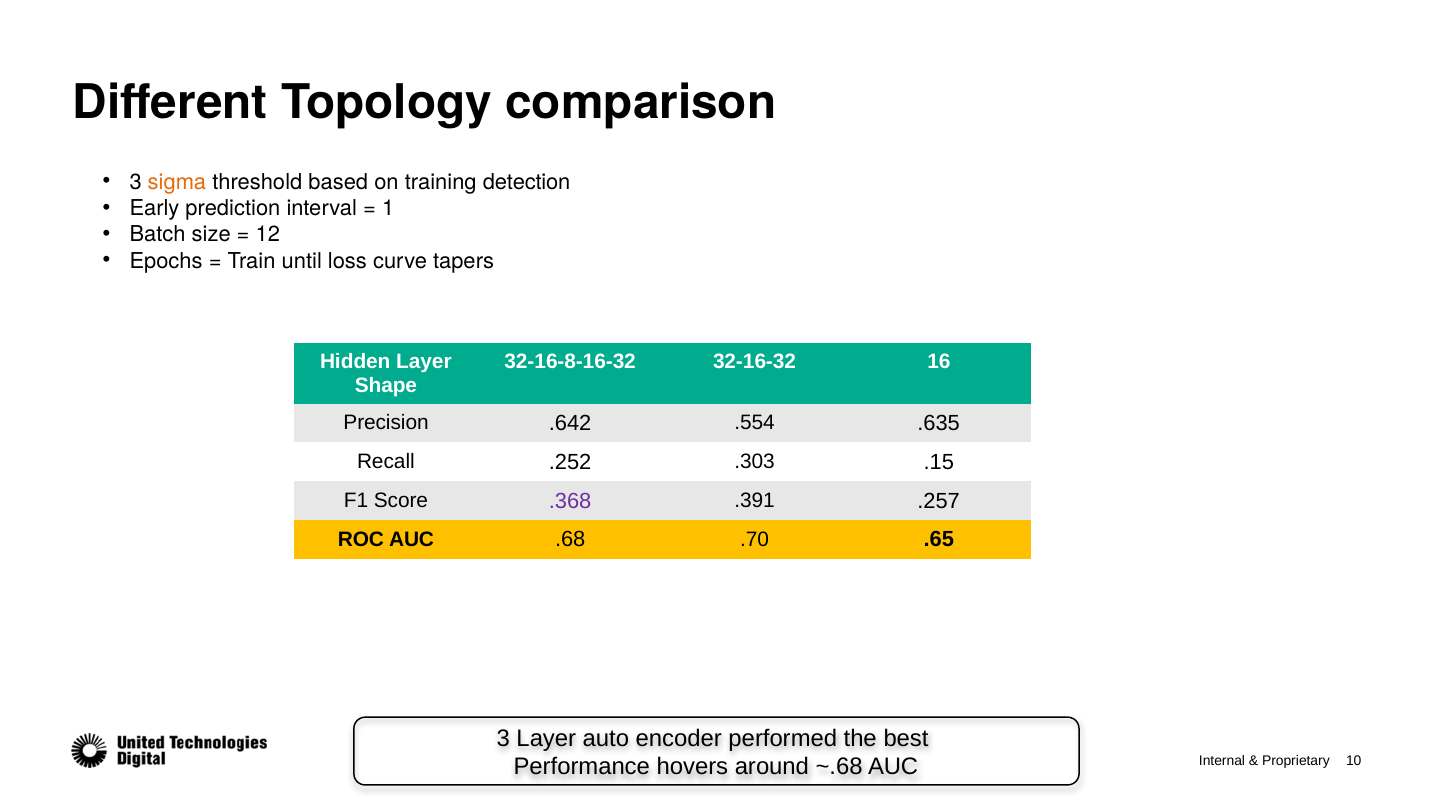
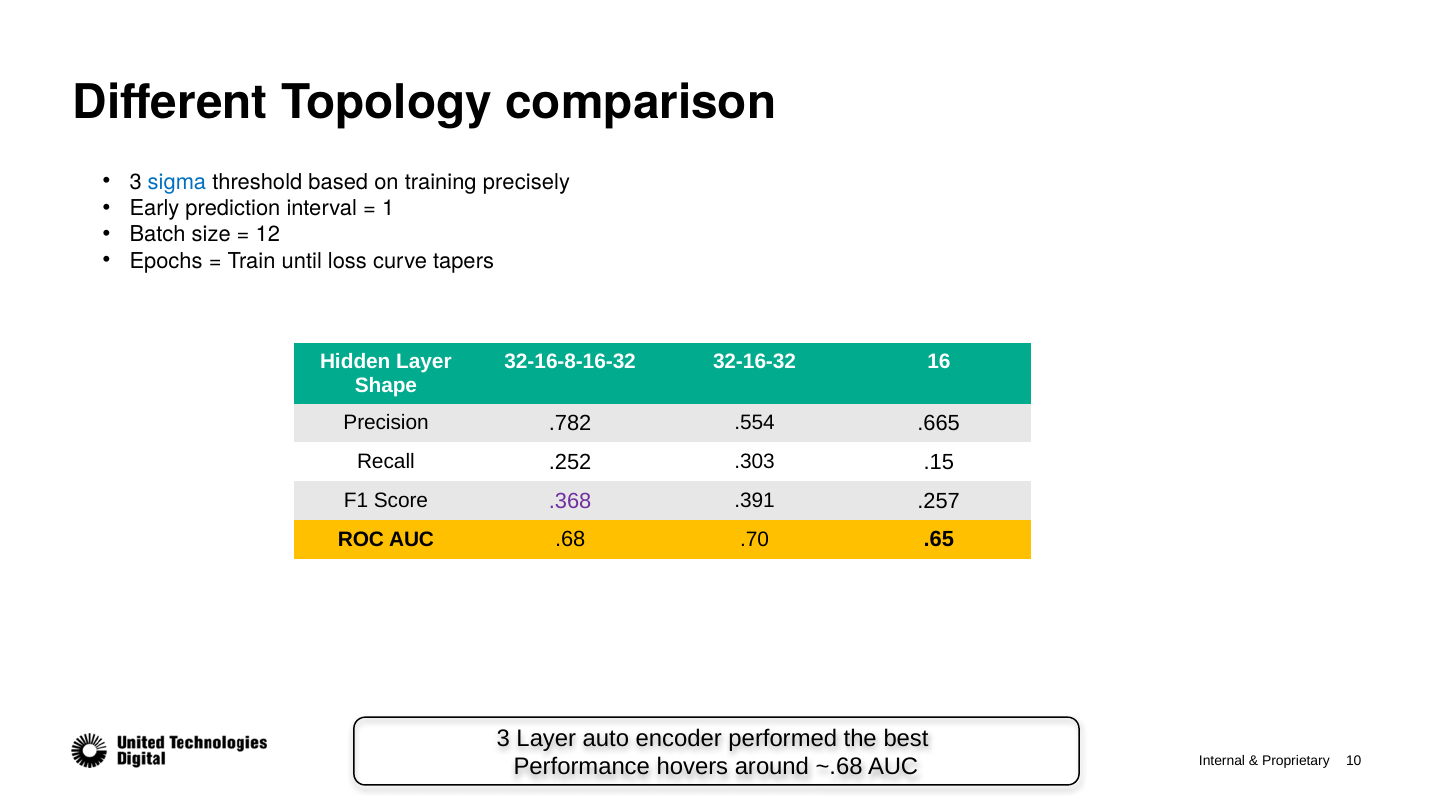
sigma colour: orange -> blue (177, 182)
detection: detection -> precisely (526, 182)
.642: .642 -> .782 (570, 424)
.635: .635 -> .665 (939, 424)
